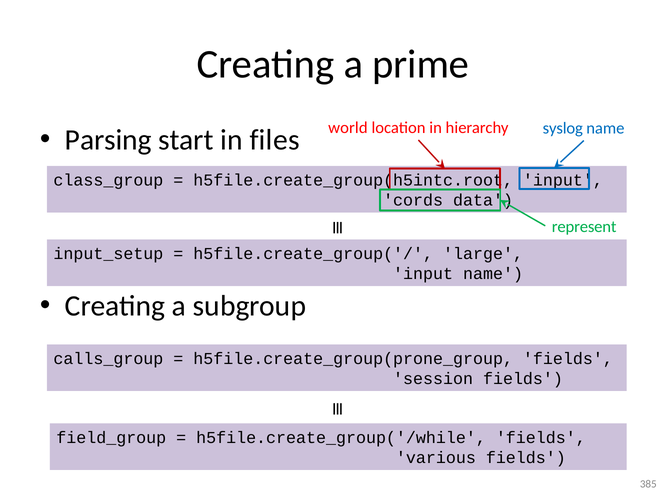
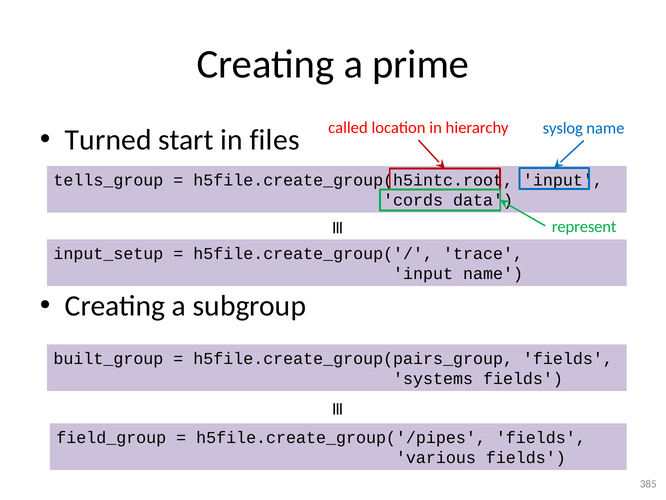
world: world -> called (348, 128)
Parsing: Parsing -> Turned (108, 140)
class_group: class_group -> tells_group (108, 180)
large: large -> trace (483, 254)
calls_group: calls_group -> built_group (108, 359)
h5file.create_group(prone_group: h5file.create_group(prone_group -> h5file.create_group(pairs_group (353, 359)
session: session -> systems (433, 379)
h5file.create_group('/while: h5file.create_group('/while -> h5file.create_group('/pipes (341, 437)
